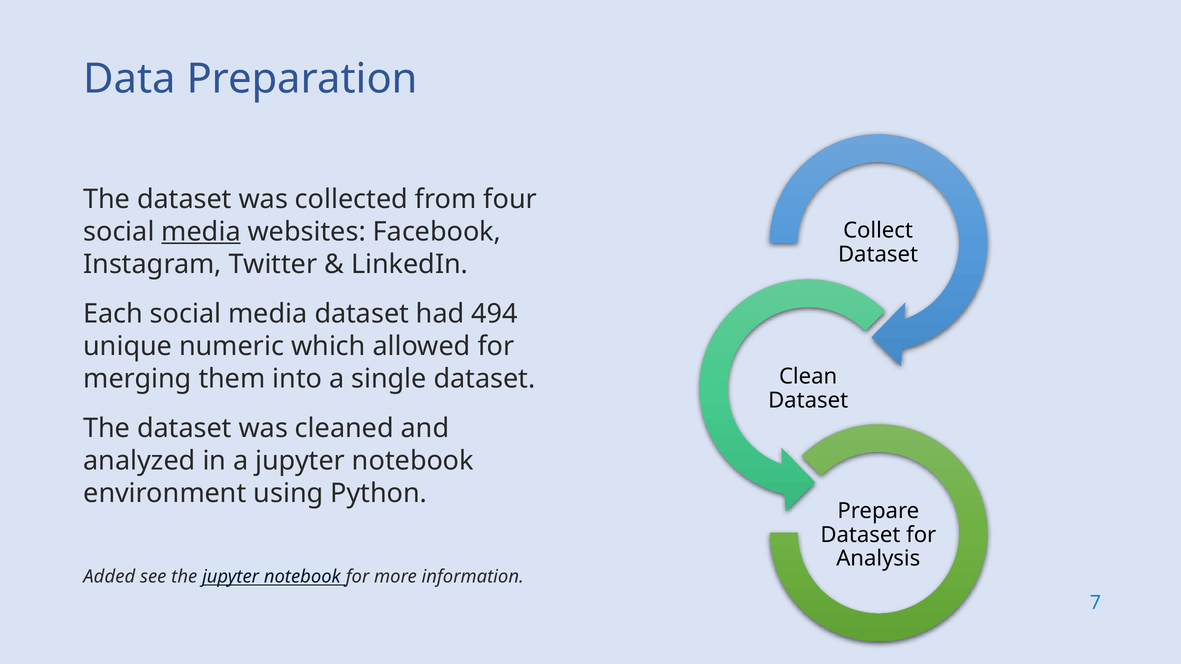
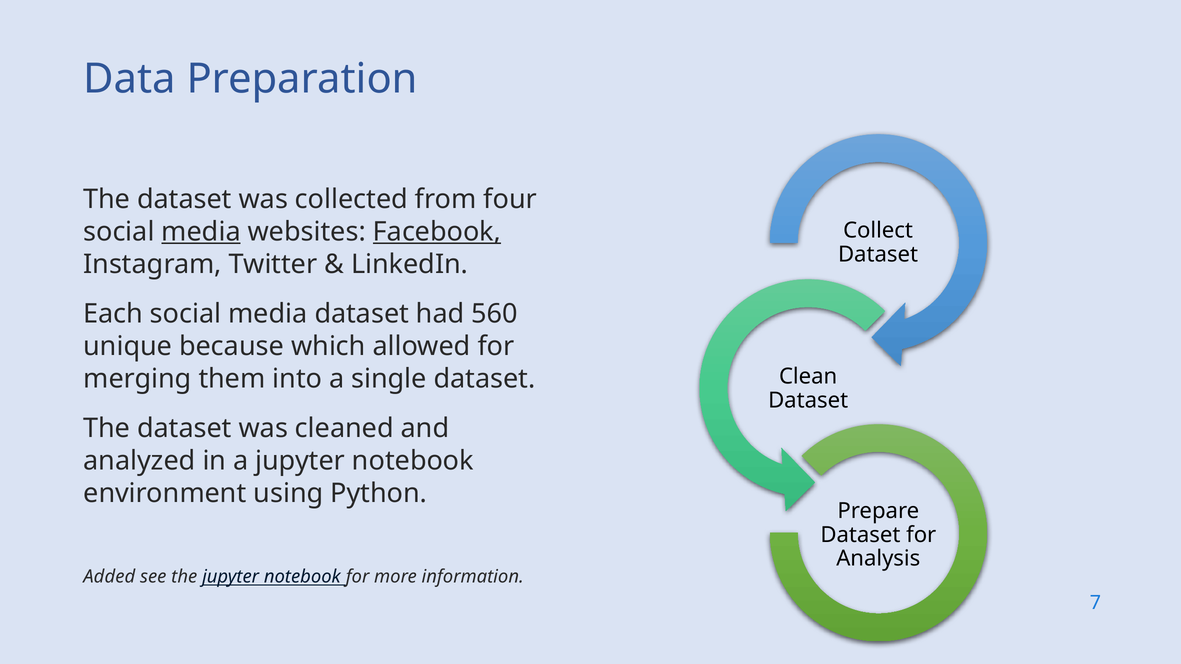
Facebook underline: none -> present (437, 232)
494: 494 -> 560 (495, 314)
numeric: numeric -> because (232, 346)
